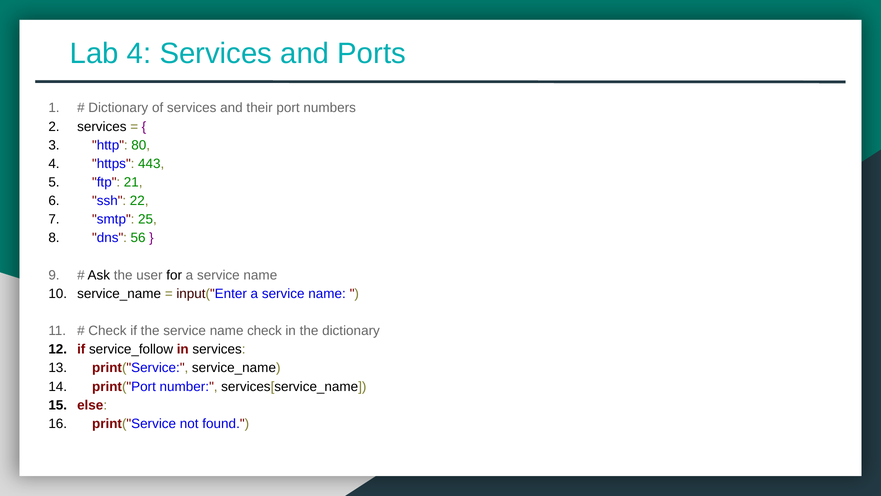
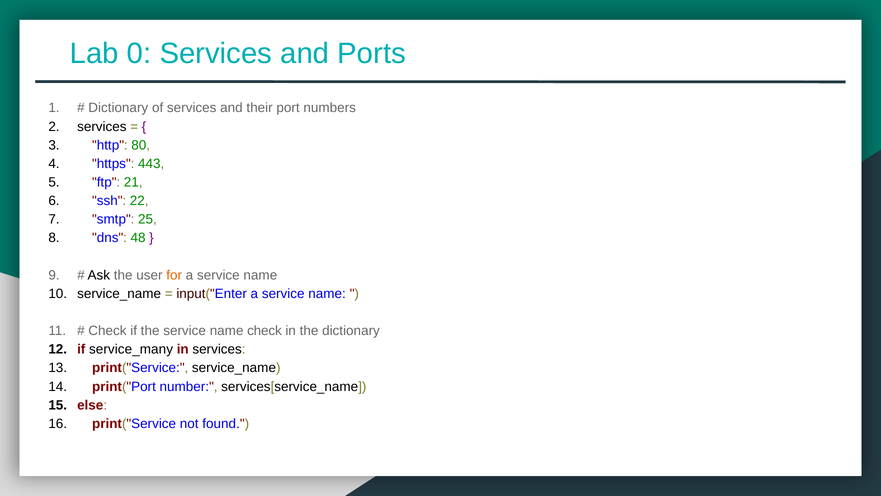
Lab 4: 4 -> 0 (139, 54)
56: 56 -> 48 (138, 238)
for colour: black -> orange (174, 275)
service_follow: service_follow -> service_many (131, 349)
